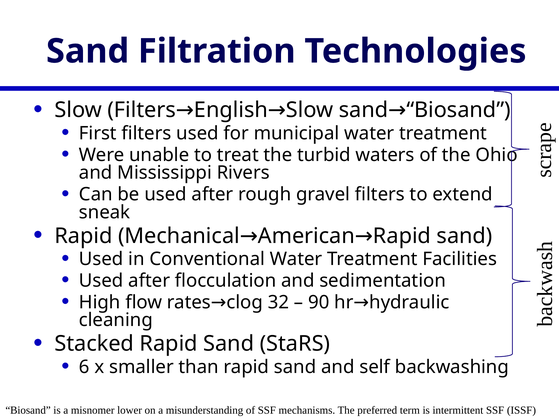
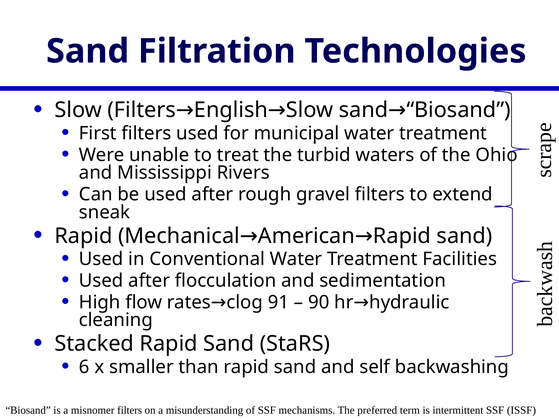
32: 32 -> 91 (279, 302)
misnomer lower: lower -> filters (130, 410)
